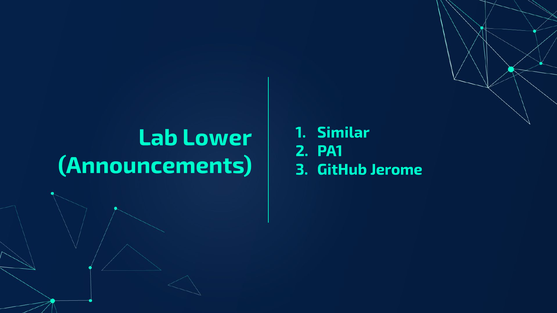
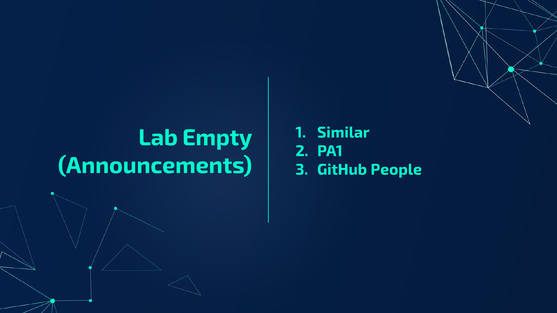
Lower: Lower -> Empty (217, 138)
Jerome: Jerome -> People (396, 170)
